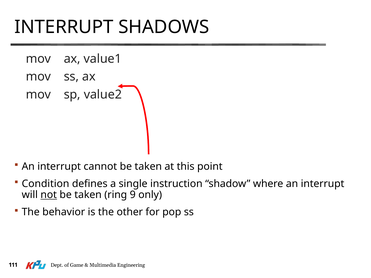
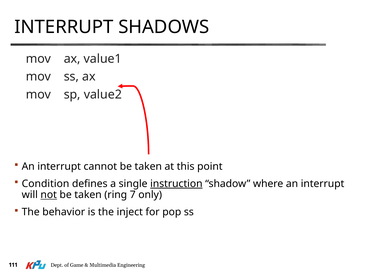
instruction underline: none -> present (176, 184)
9: 9 -> 7 (133, 195)
other: other -> inject (130, 212)
